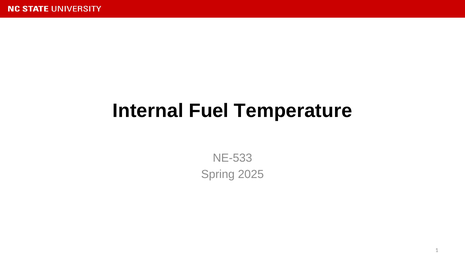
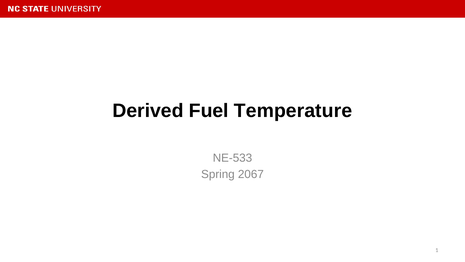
Internal: Internal -> Derived (148, 111)
2025: 2025 -> 2067 (251, 174)
